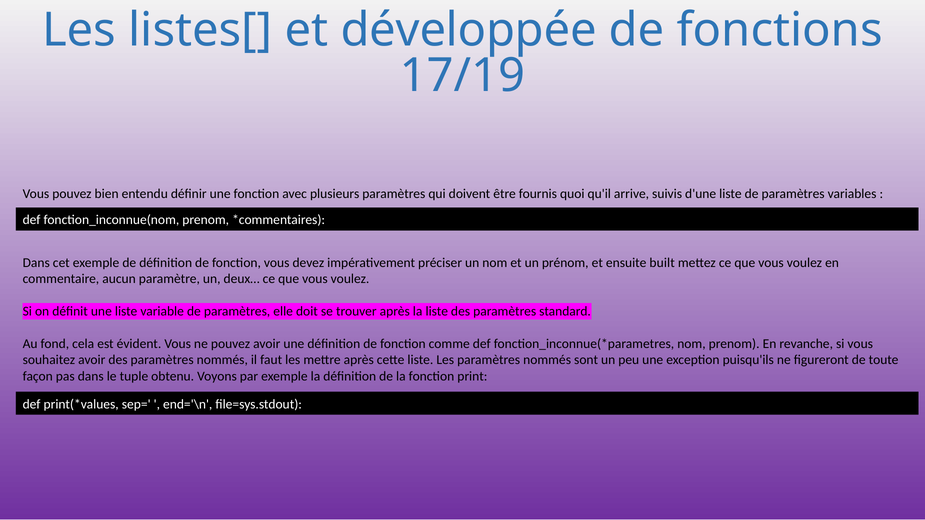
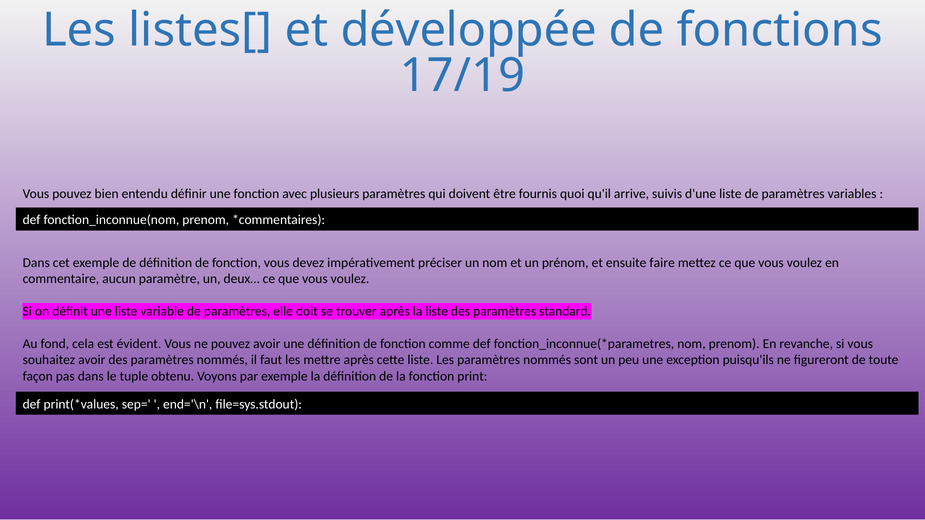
built: built -> faire (662, 263)
